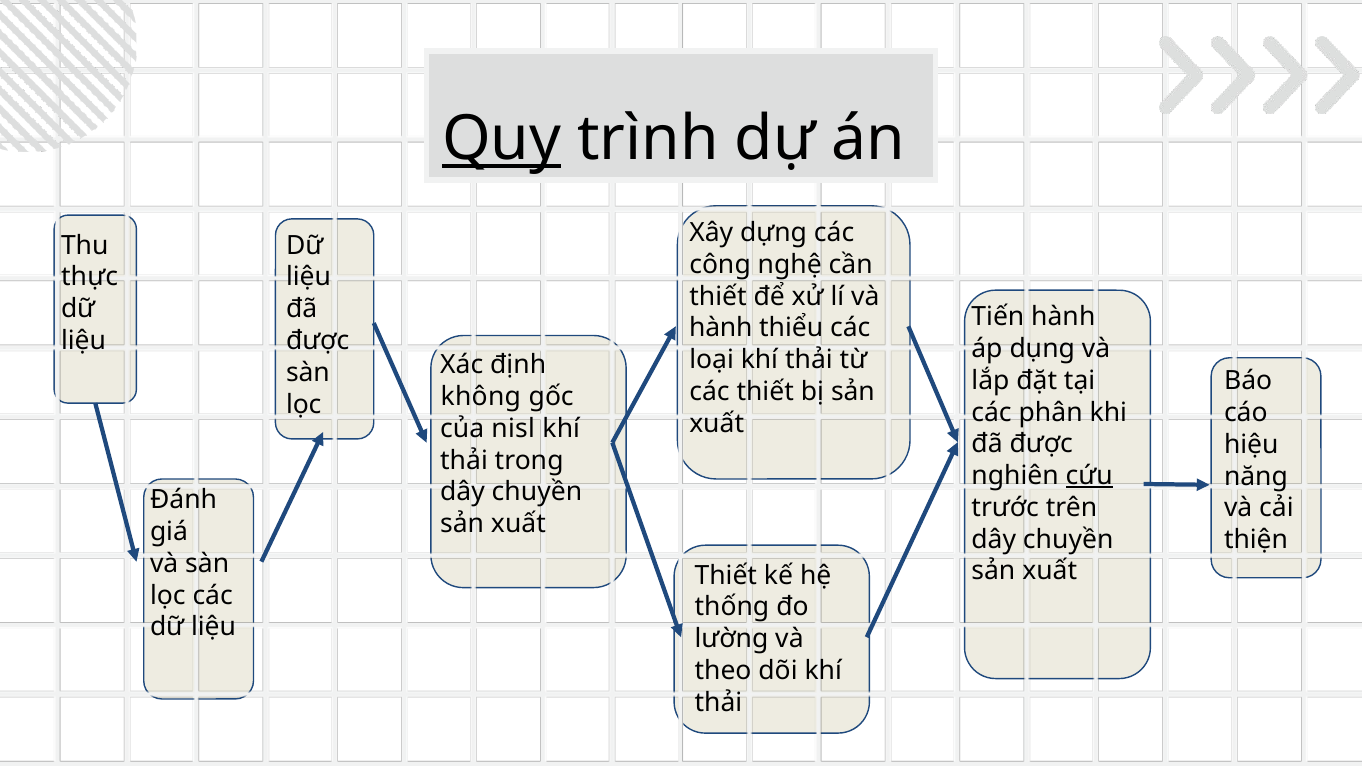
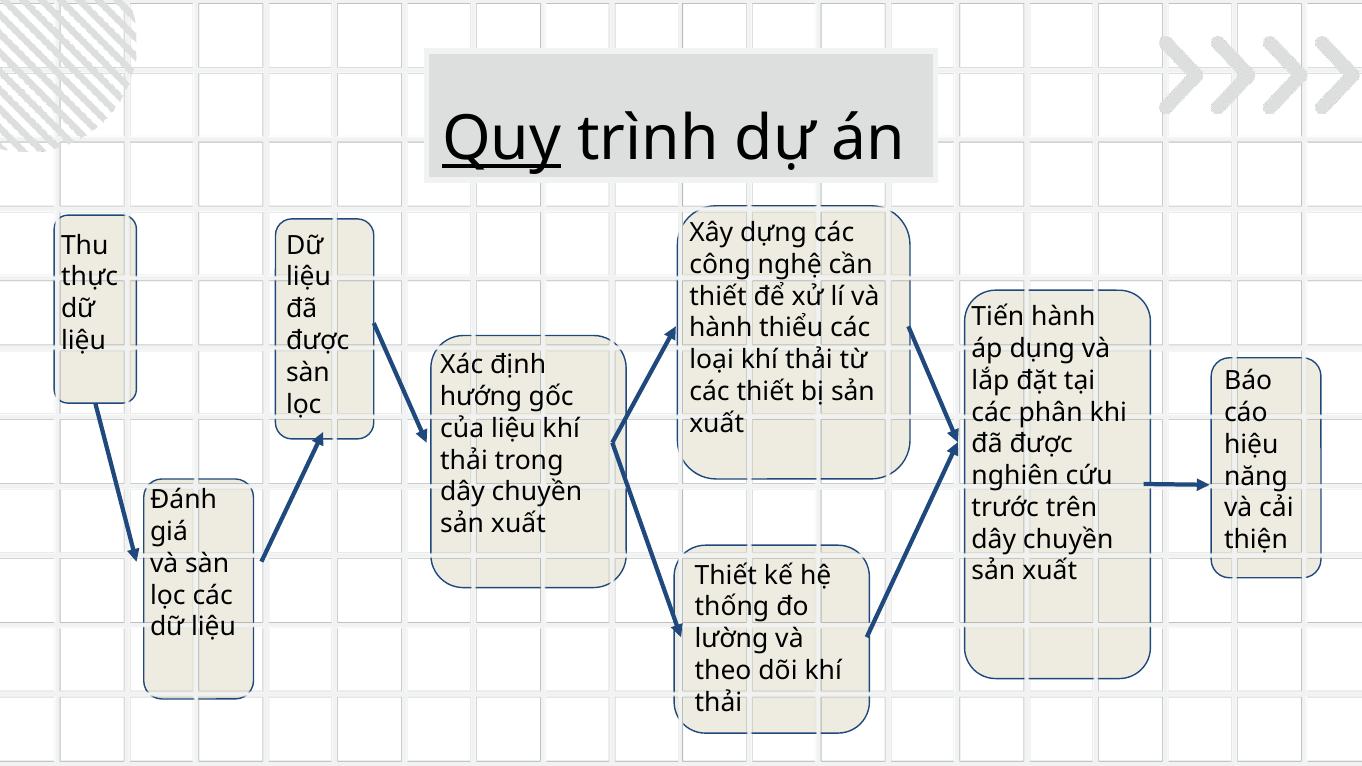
không: không -> hướng (481, 397)
của nisl: nisl -> liệu (513, 429)
cứu underline: present -> none (1089, 476)
